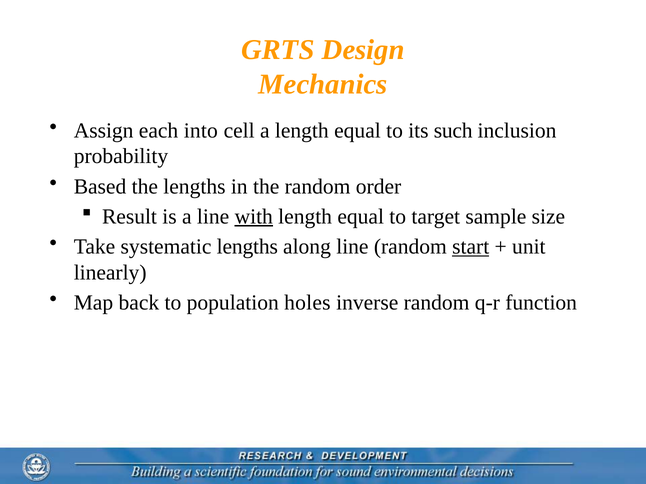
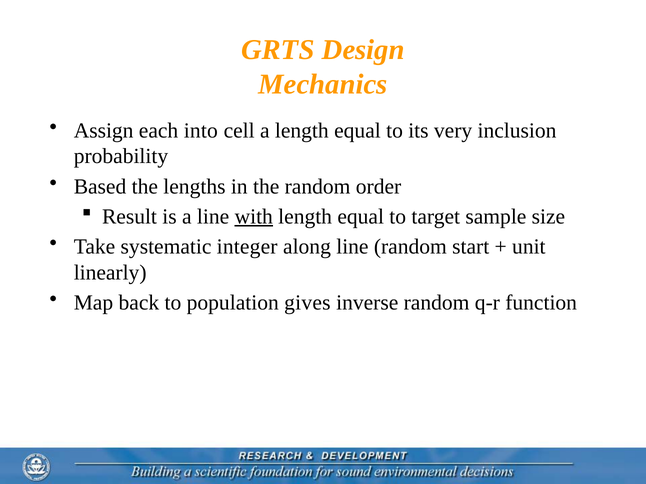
such: such -> very (453, 131)
systematic lengths: lengths -> integer (247, 247)
start underline: present -> none (471, 247)
holes: holes -> gives (307, 303)
